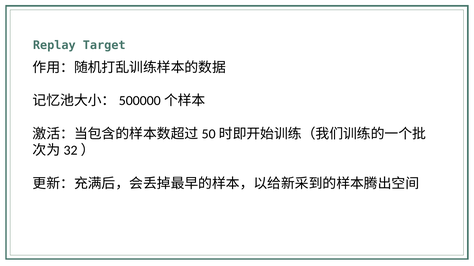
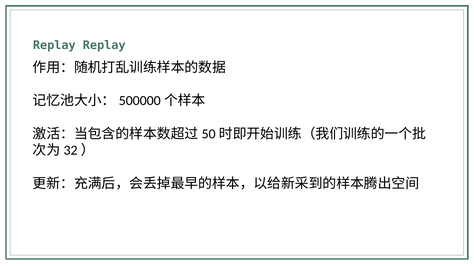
Replay Target: Target -> Replay (104, 45)
